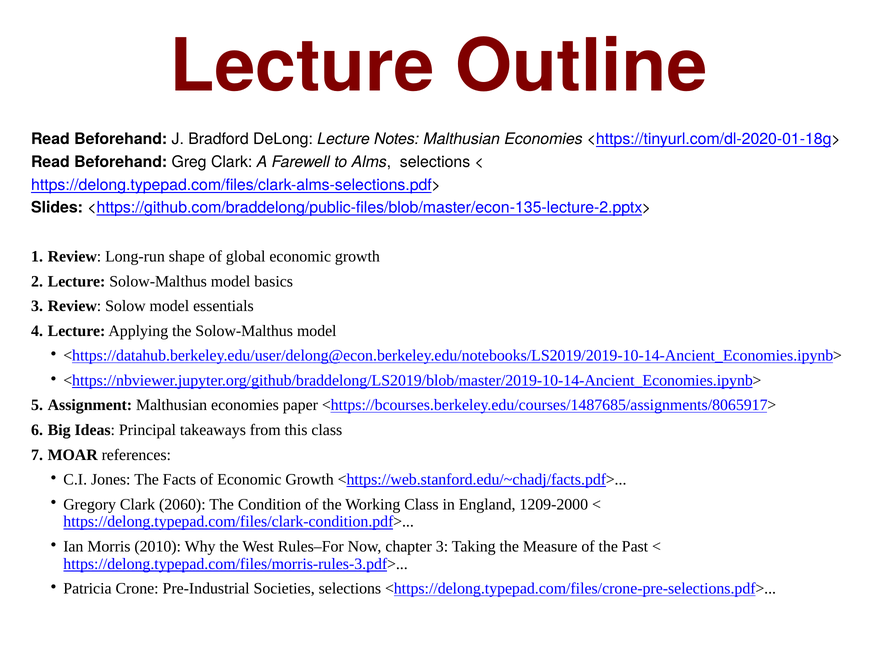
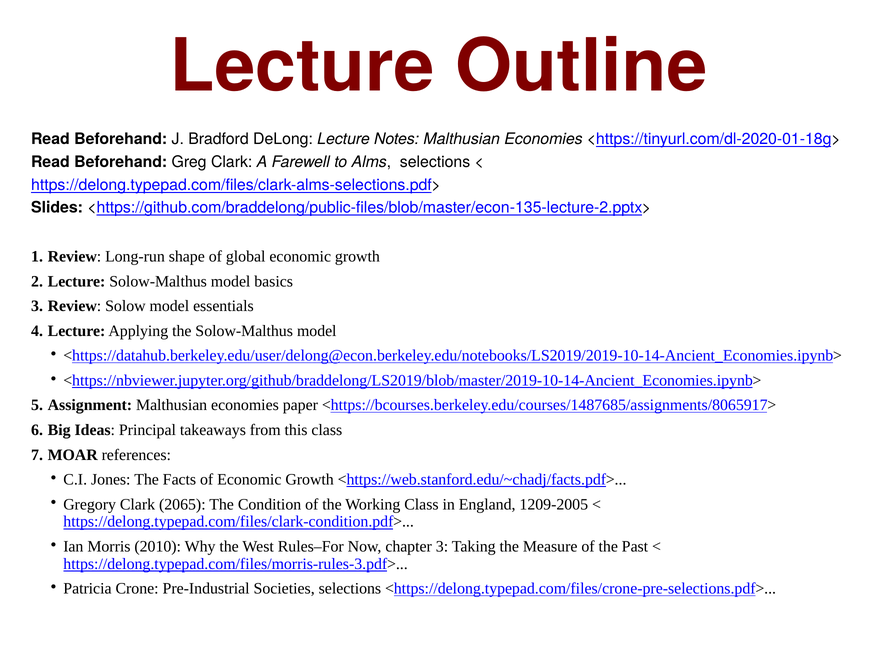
2060: 2060 -> 2065 (182, 505)
1209-2000: 1209-2000 -> 1209-2005 (554, 505)
